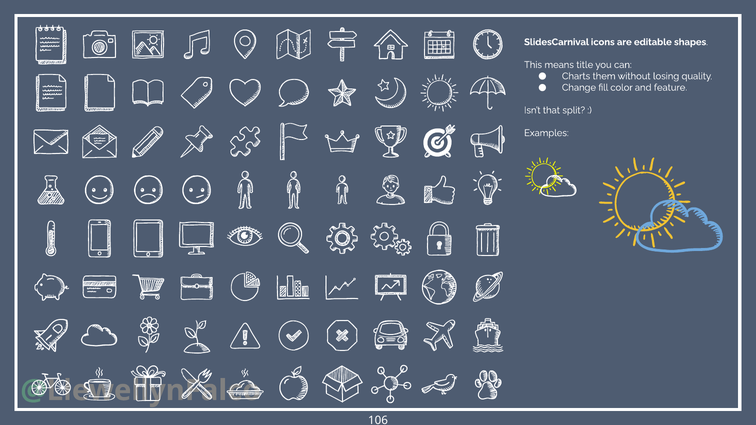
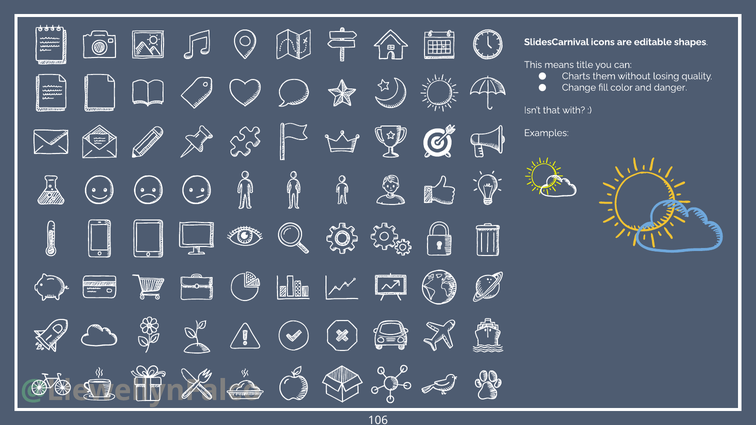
feature: feature -> danger (670, 88)
split: split -> with (574, 110)
